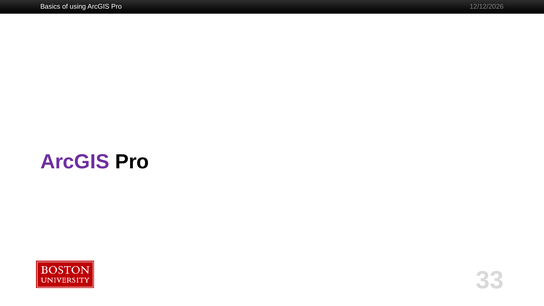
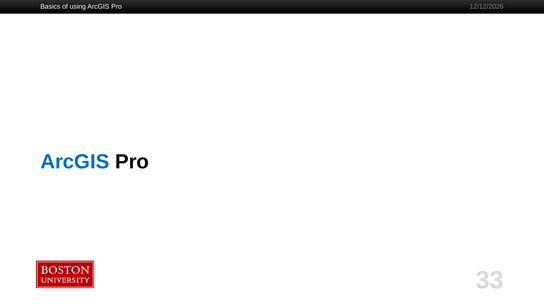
ArcGIS colour: purple -> blue (75, 162)
